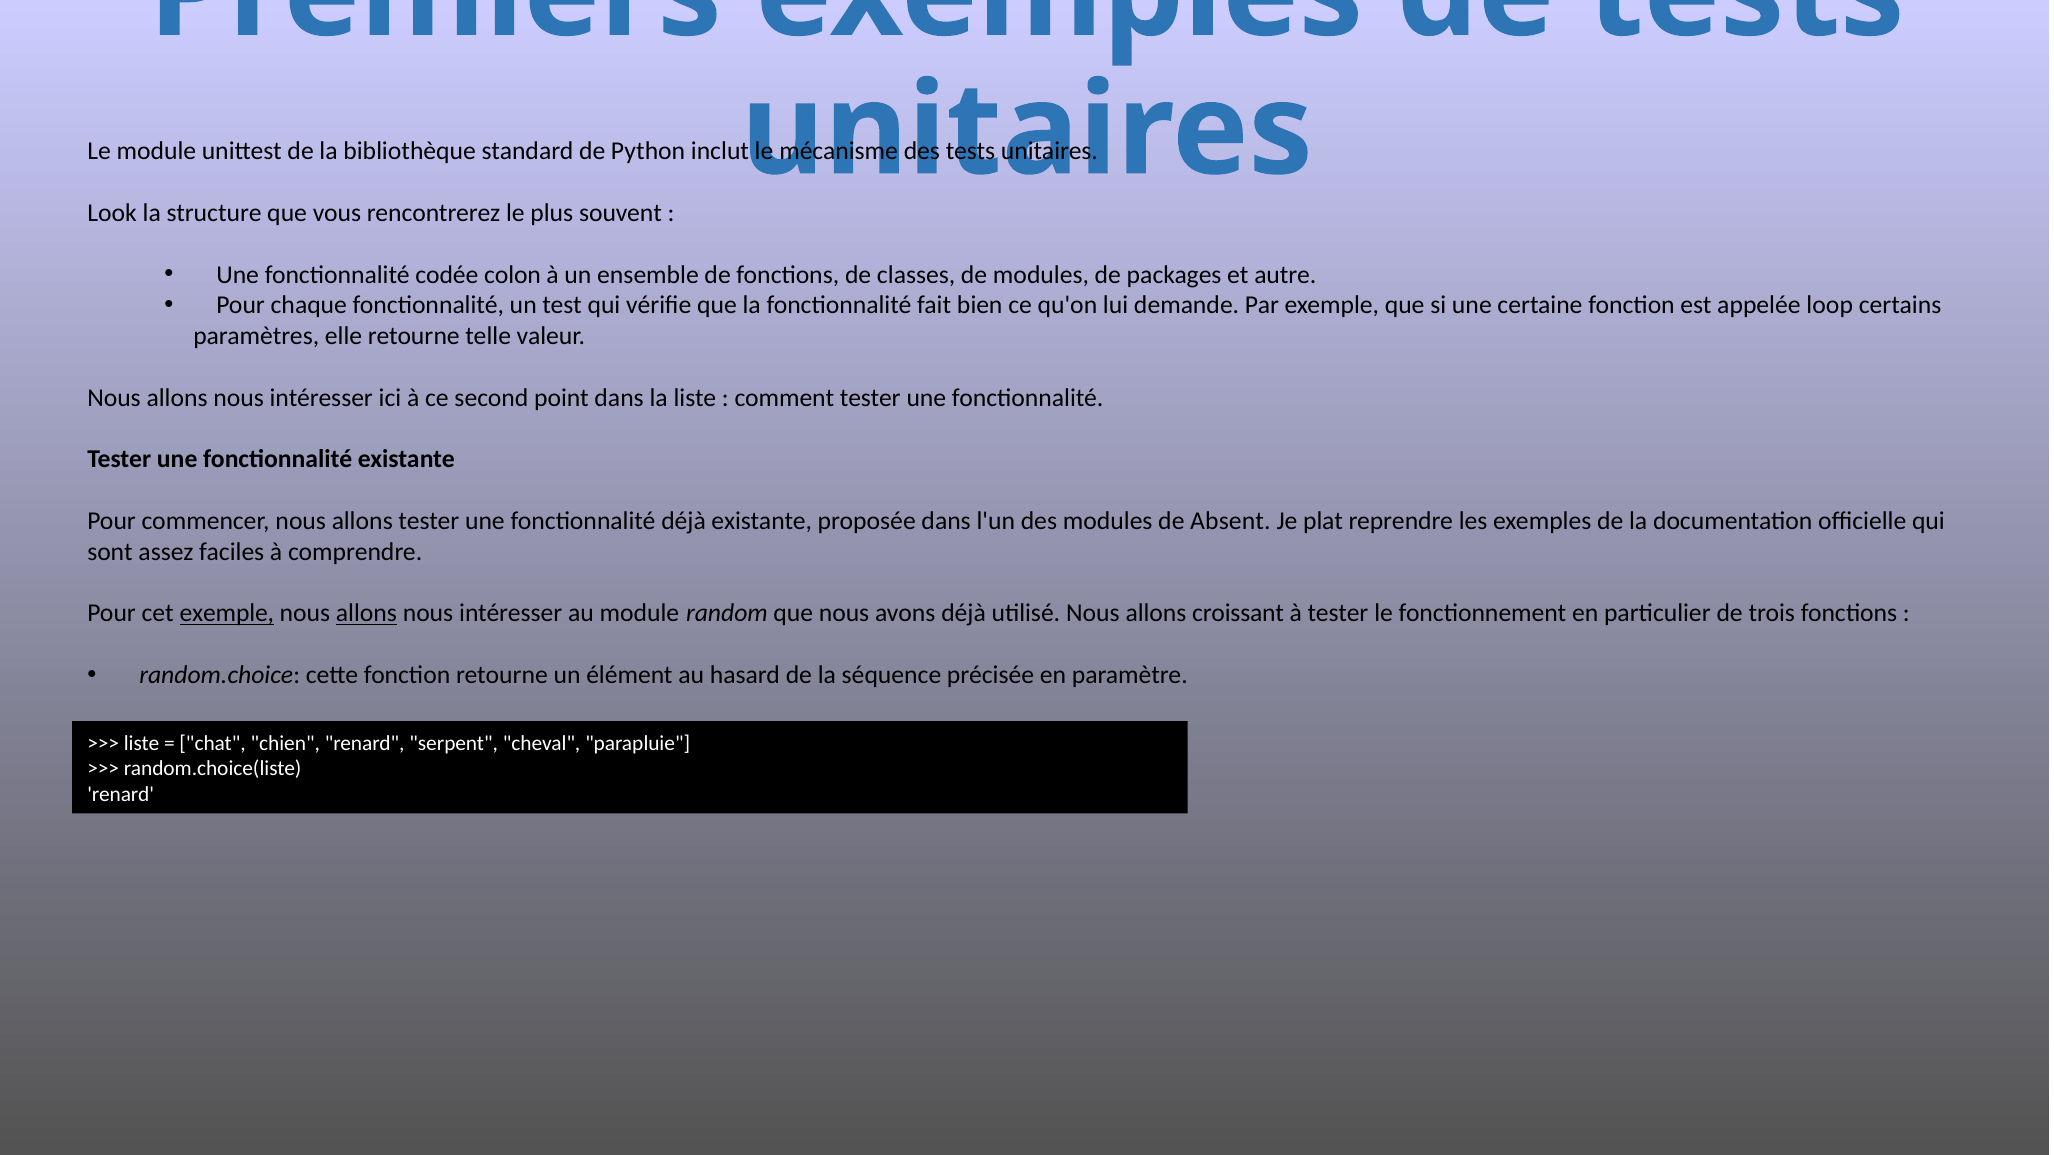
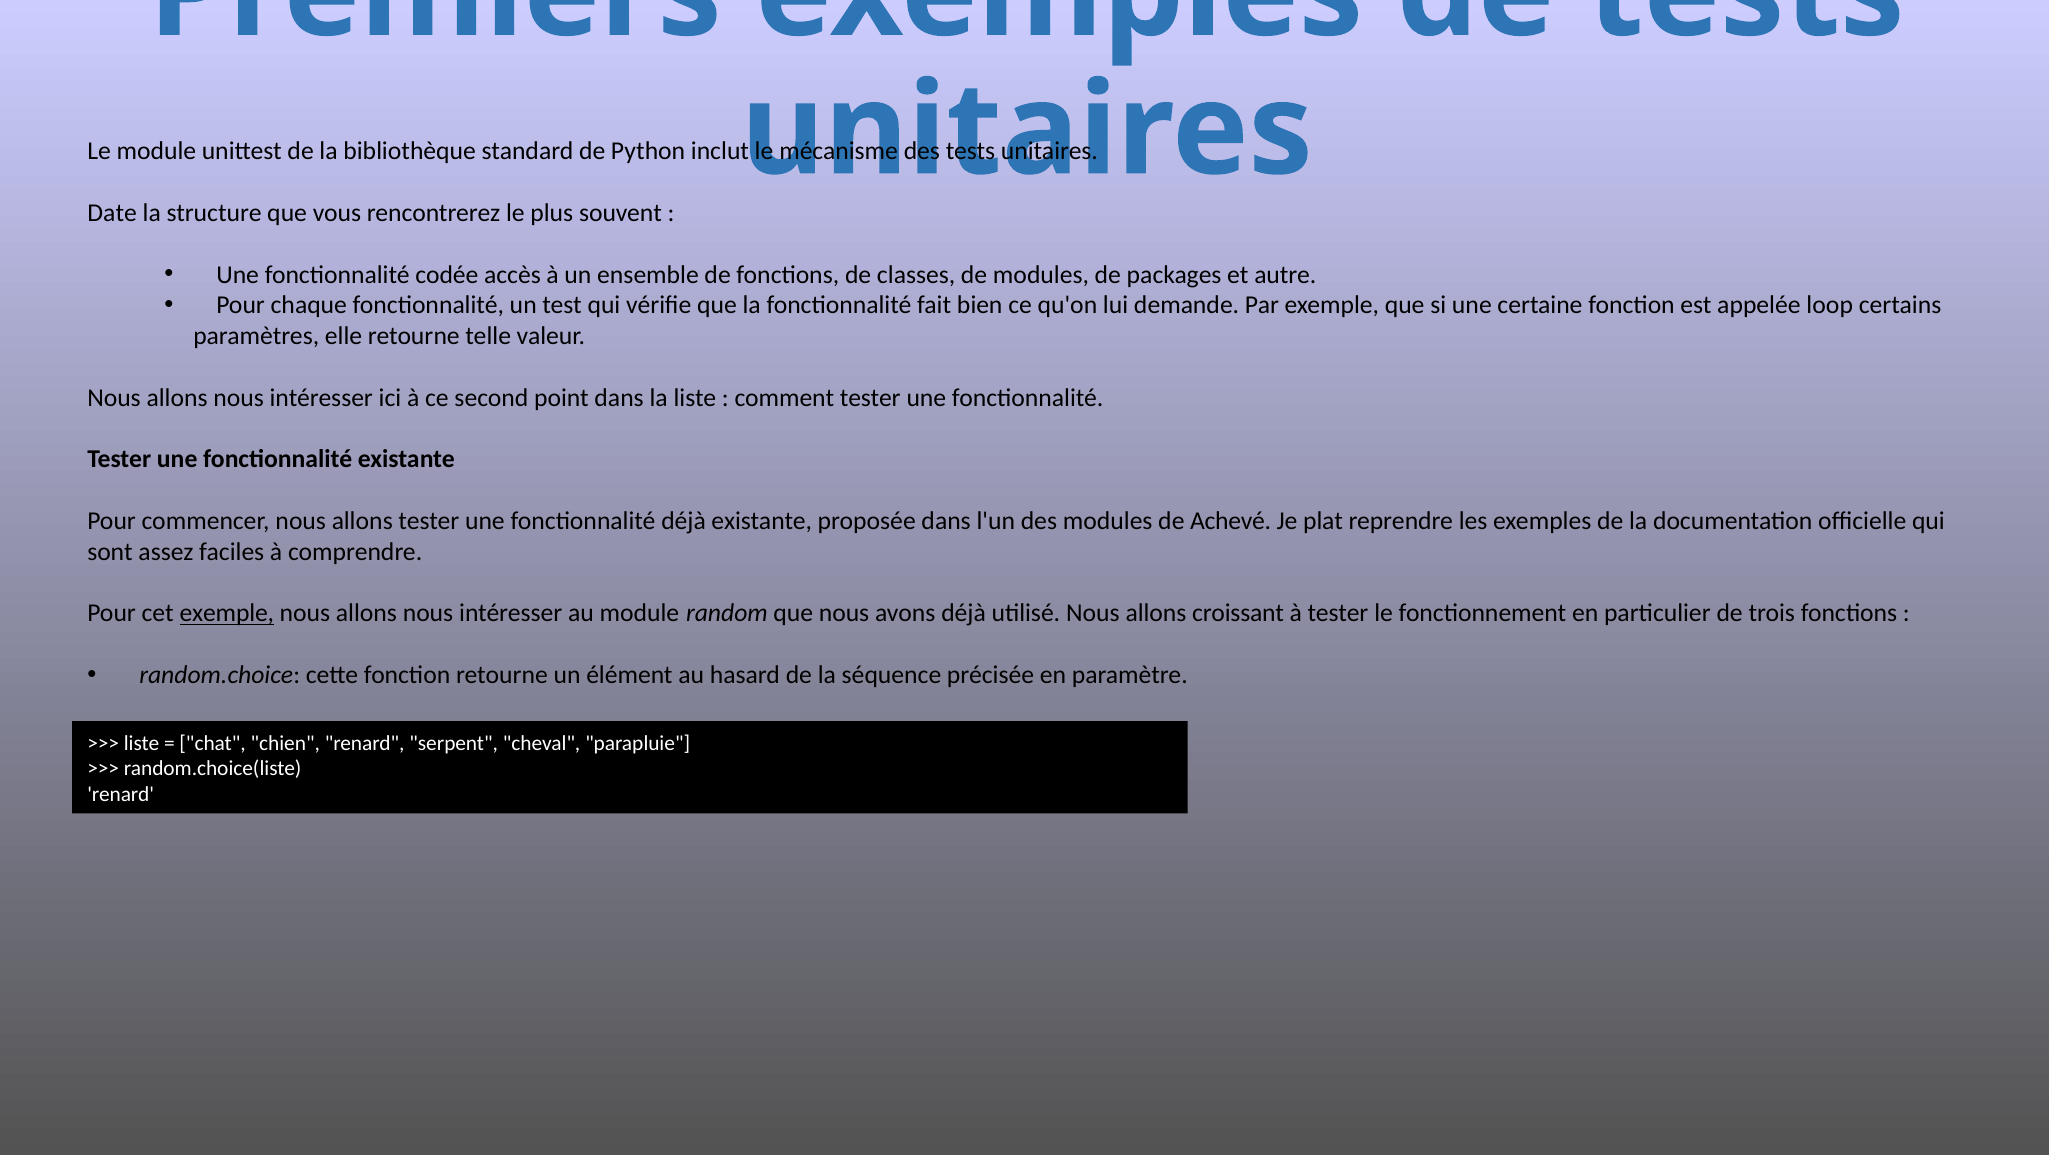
Look: Look -> Date (112, 213)
colon: colon -> accès (512, 275)
Absent: Absent -> Achevé (1231, 521)
allons underline: present -> none (366, 614)
